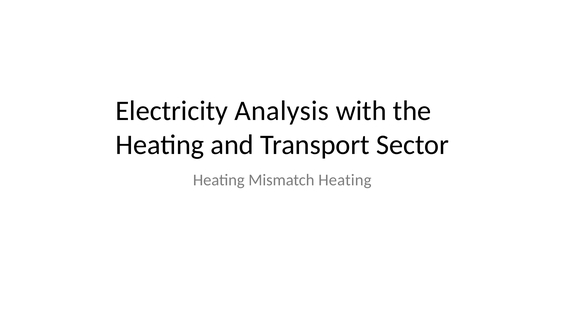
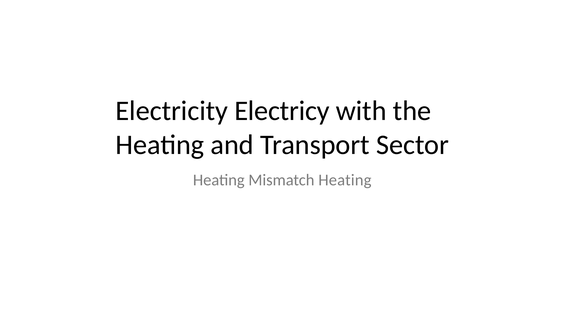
Analysis: Analysis -> Electricy (282, 111)
